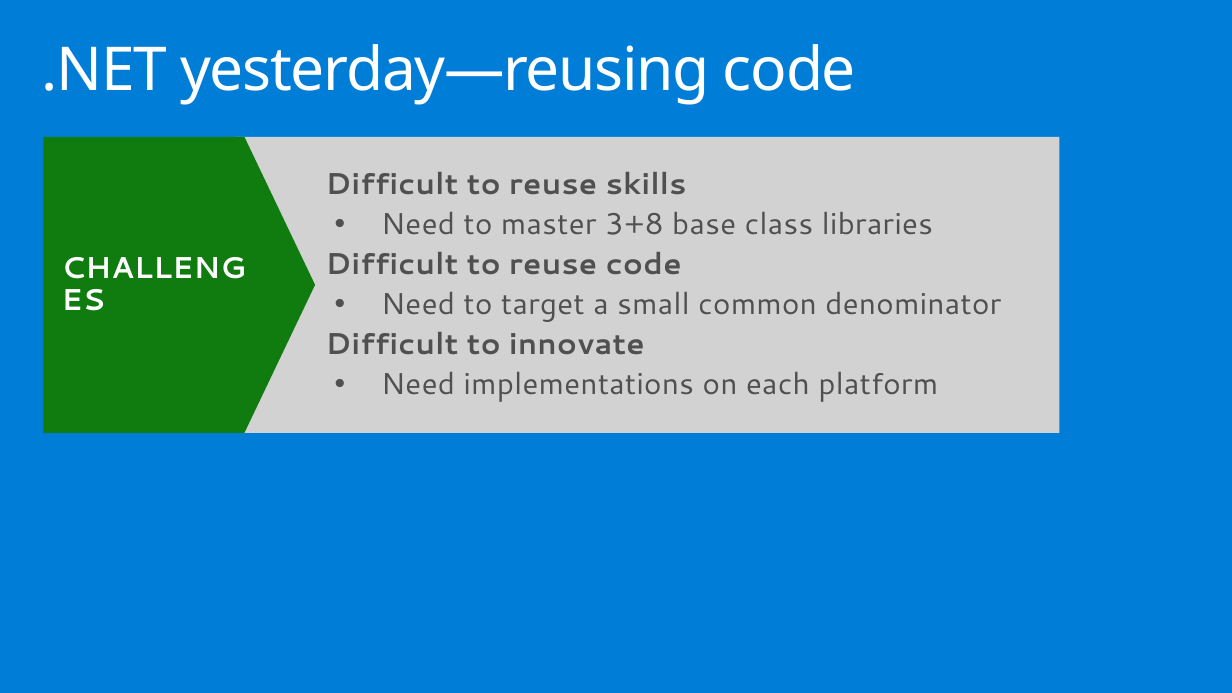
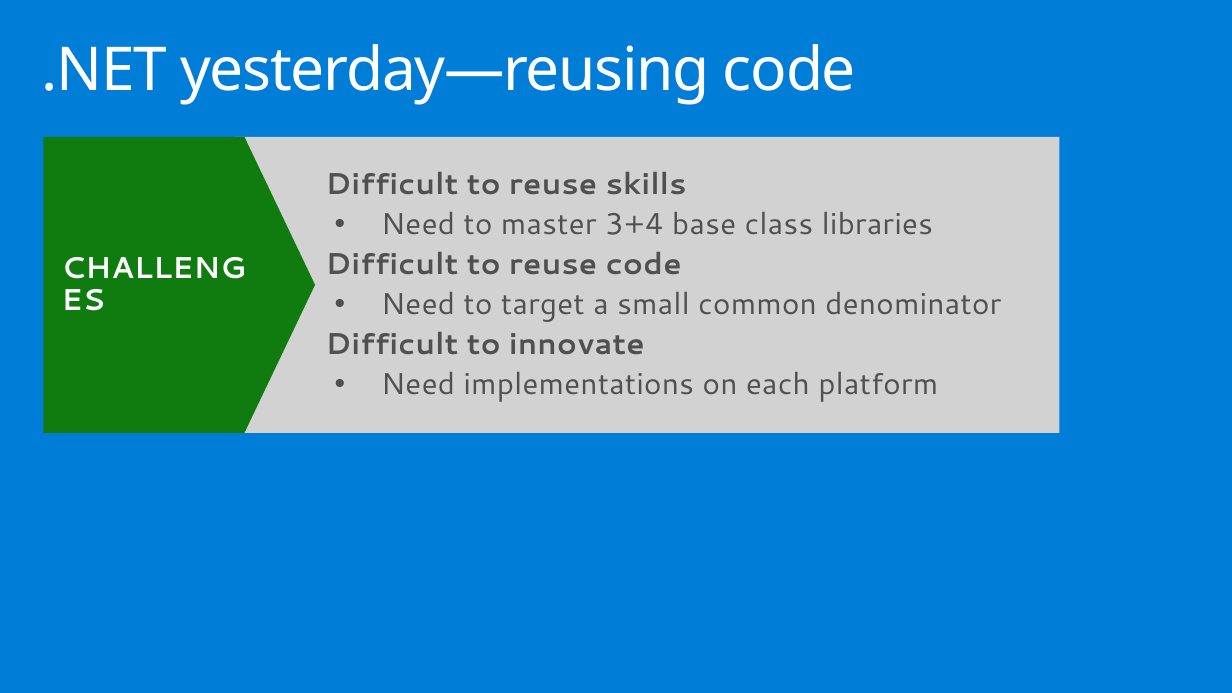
3+8: 3+8 -> 3+4 (634, 225)
